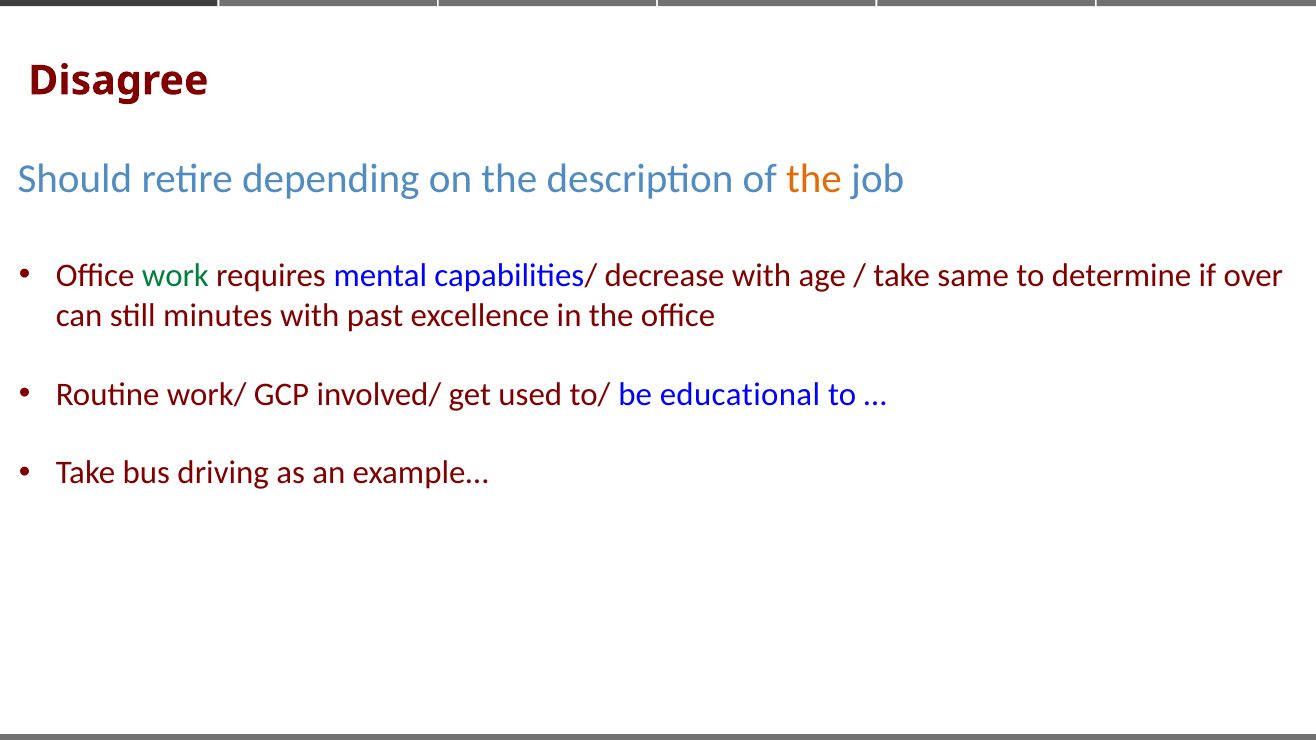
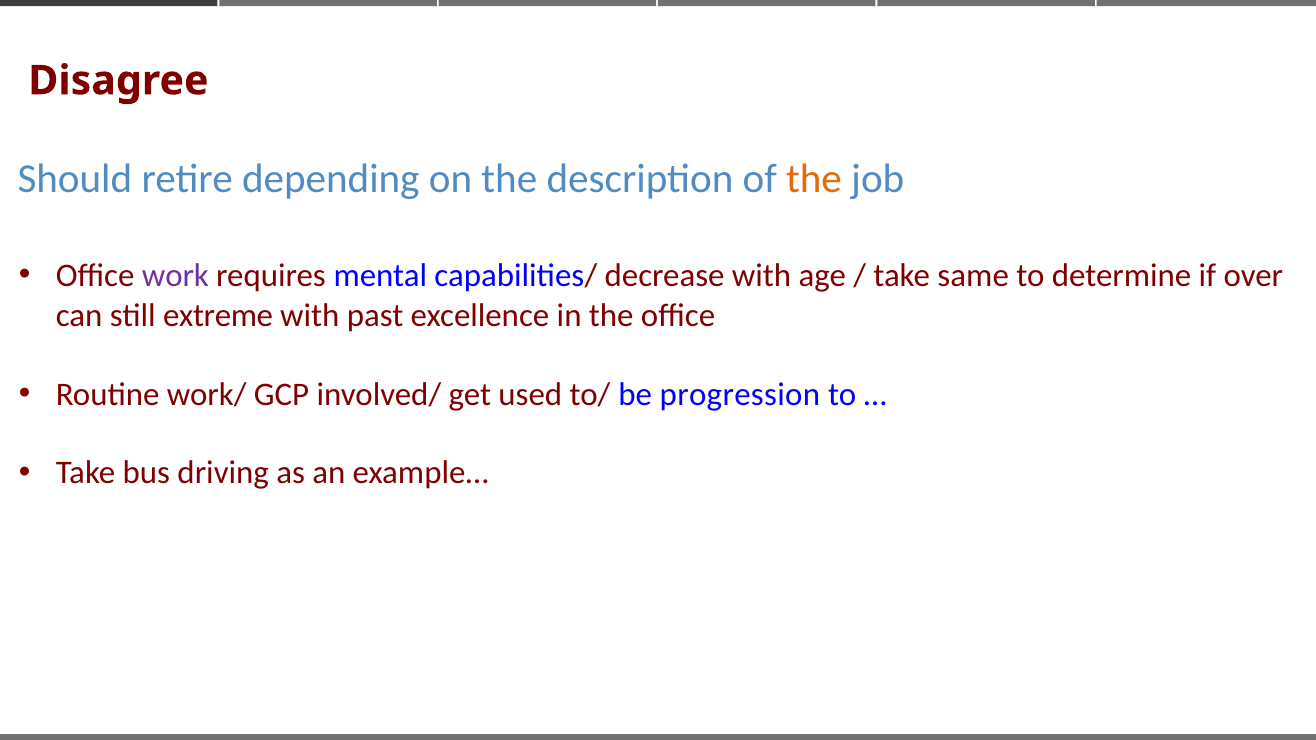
work colour: green -> purple (175, 276)
minutes: minutes -> extreme (218, 315)
educational: educational -> progression (740, 394)
